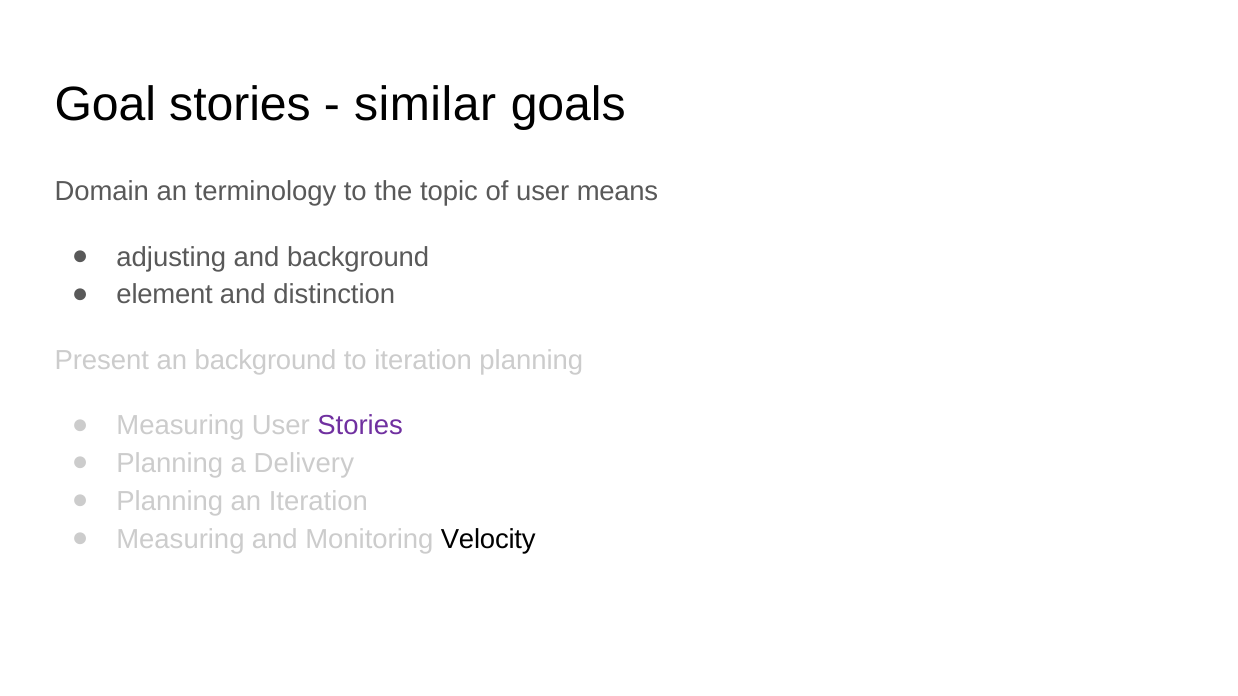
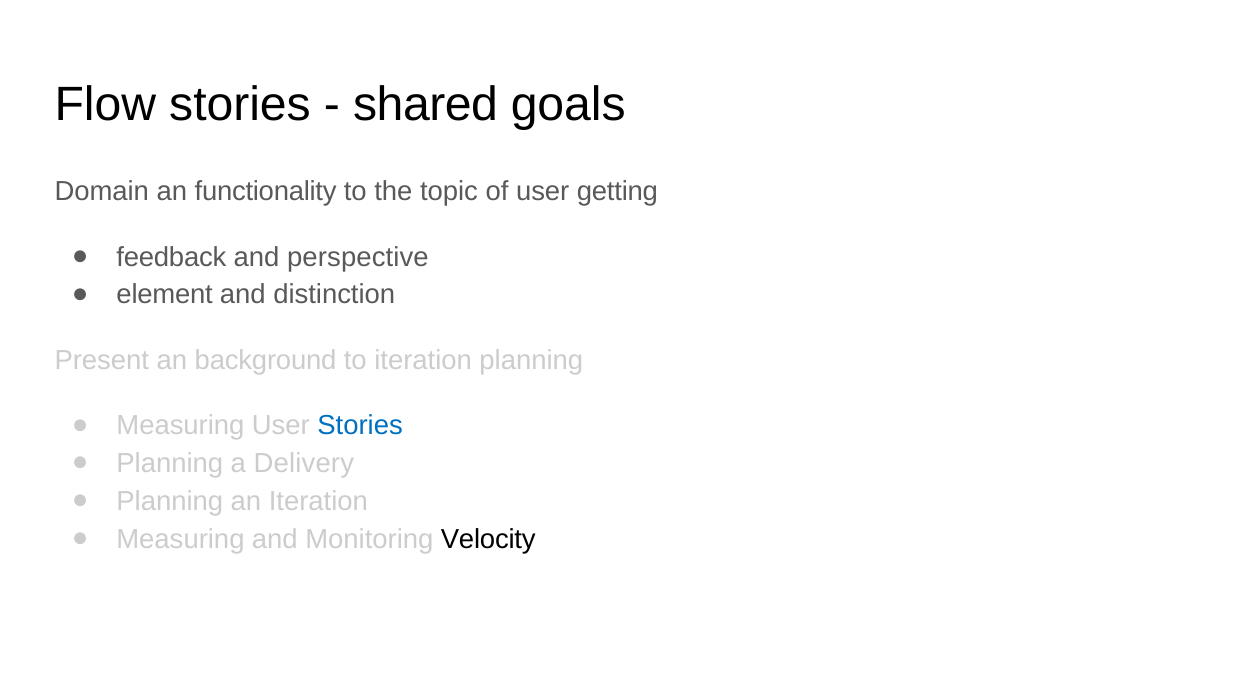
Goal: Goal -> Flow (105, 105)
similar: similar -> shared (426, 105)
terminology: terminology -> functionality (266, 192)
means: means -> getting (617, 192)
adjusting: adjusting -> feedback (171, 257)
and background: background -> perspective (358, 257)
Stories colour: purple -> blue (360, 426)
